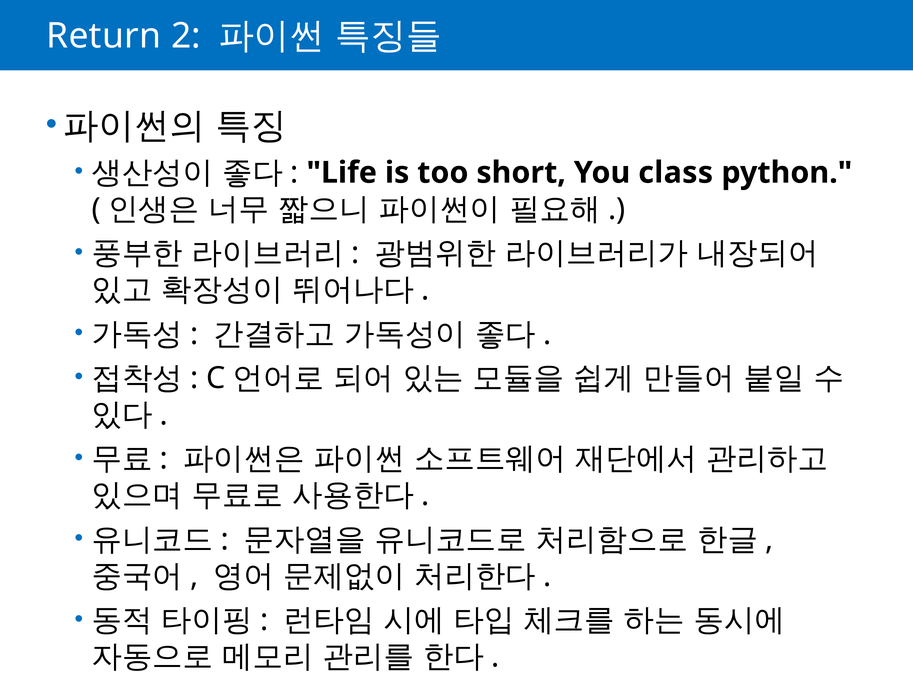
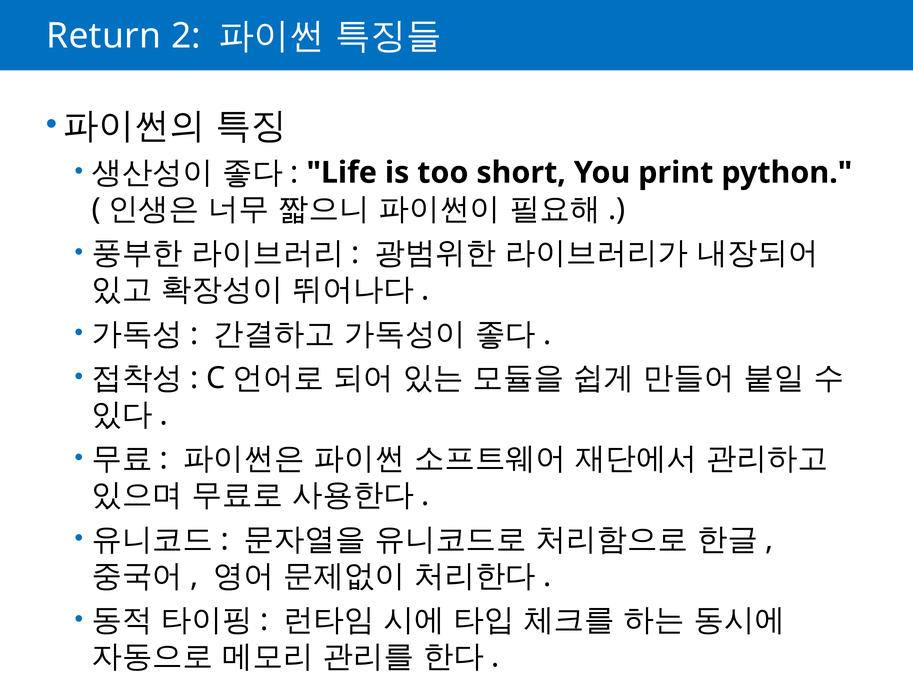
class: class -> print (676, 173)
